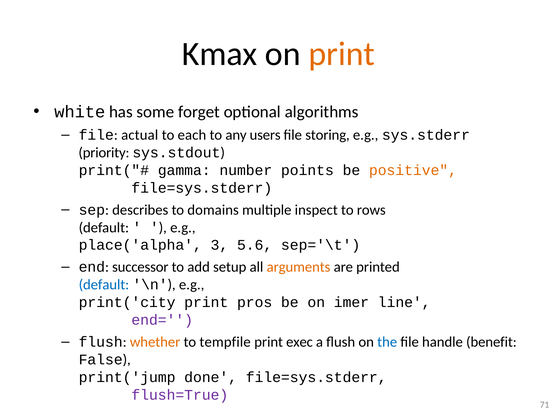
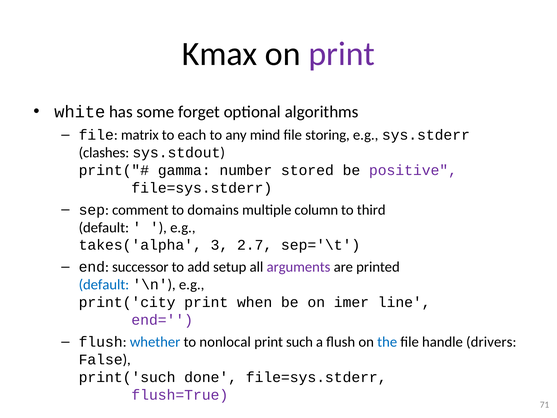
print colour: orange -> purple (342, 54)
actual: actual -> matrix (140, 135)
users: users -> mind (265, 135)
priority: priority -> clashes (104, 152)
points: points -> stored (307, 170)
positive colour: orange -> purple (413, 170)
describes: describes -> comment (140, 210)
inspect: inspect -> column (316, 210)
rows: rows -> third (371, 210)
place('alpha: place('alpha -> takes('alpha (140, 245)
5.6: 5.6 -> 2.7 (255, 245)
arguments colour: orange -> purple (299, 267)
pros: pros -> when (255, 302)
whether colour: orange -> blue (155, 342)
tempfile: tempfile -> nonlocal (225, 342)
exec: exec -> such (299, 342)
benefit: benefit -> drivers (491, 342)
print('jump: print('jump -> print('such (127, 377)
